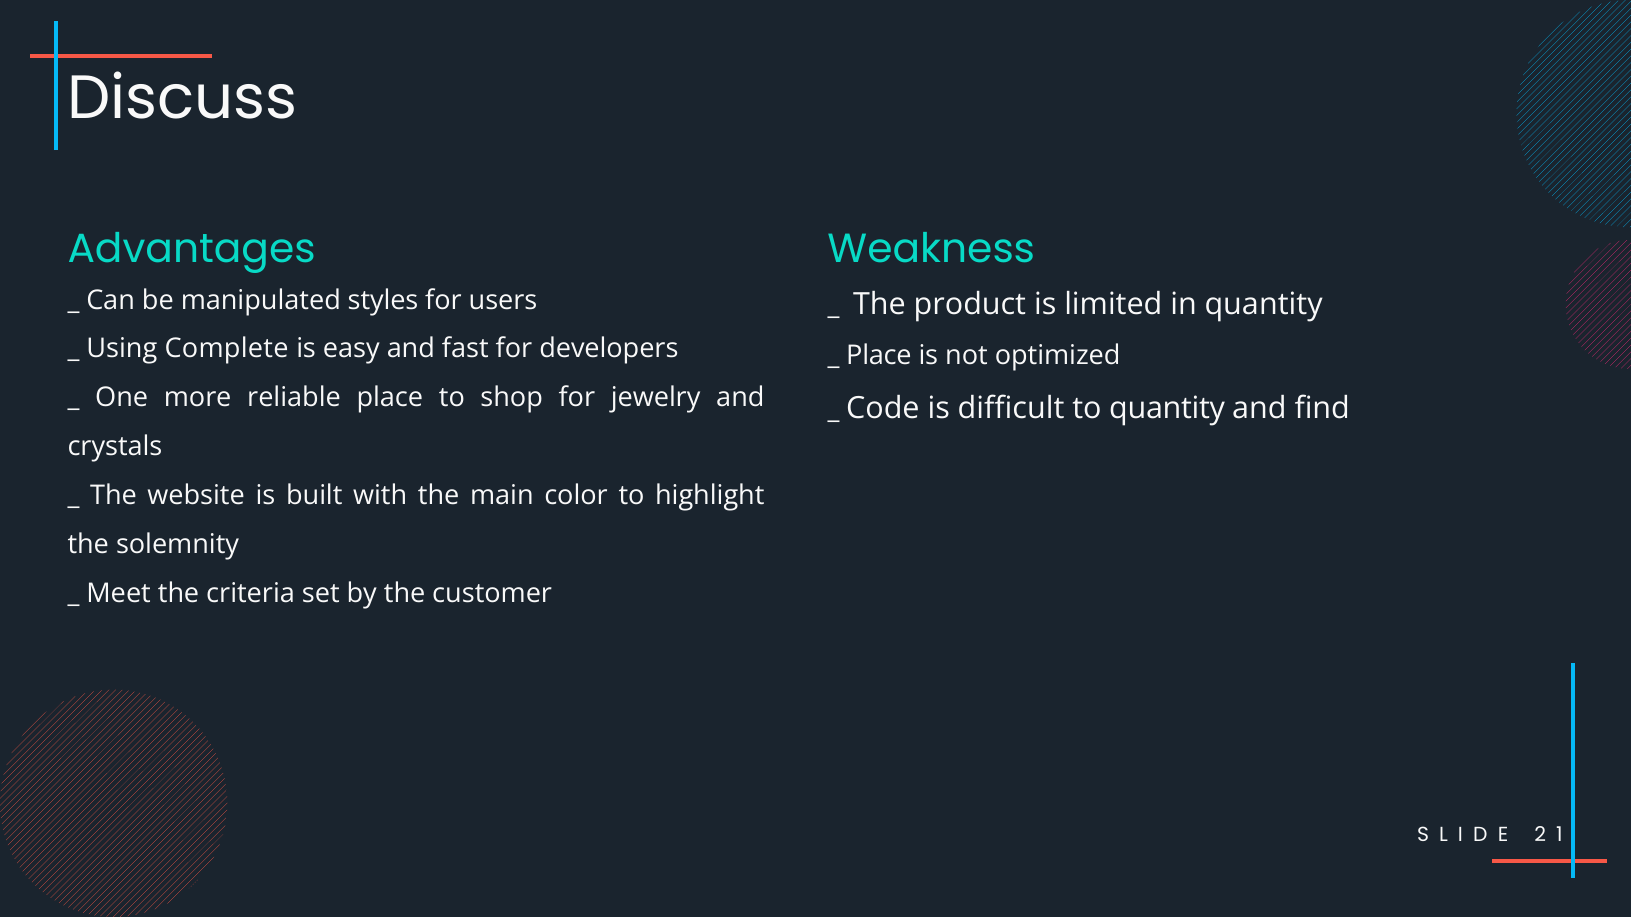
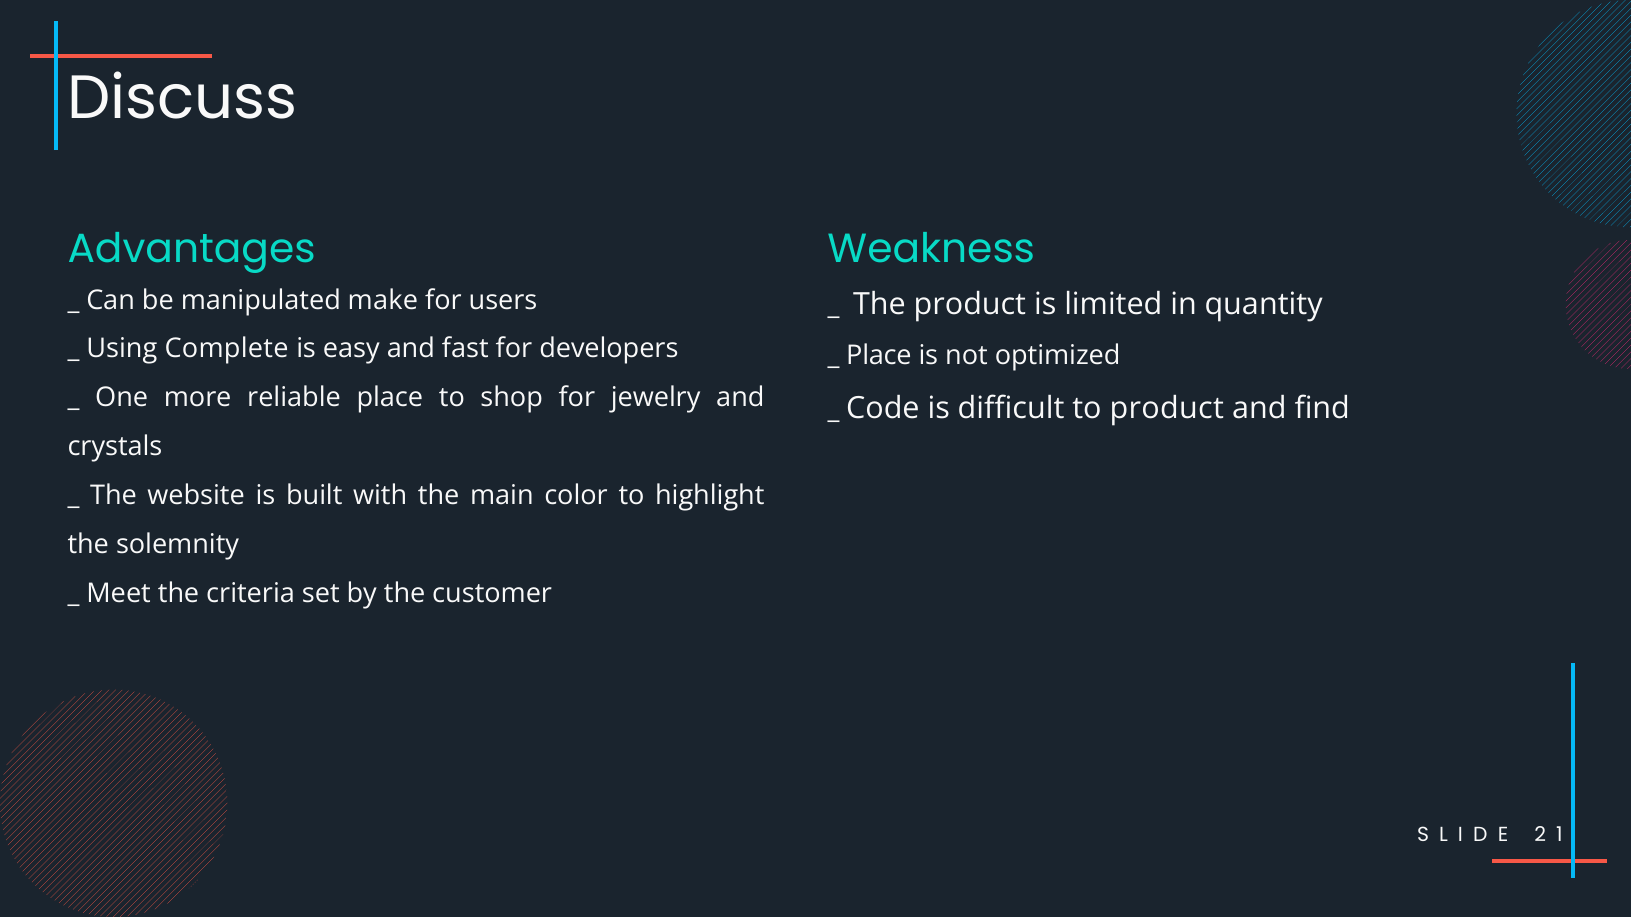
styles: styles -> make (383, 300)
to quantity: quantity -> product (1167, 409)
